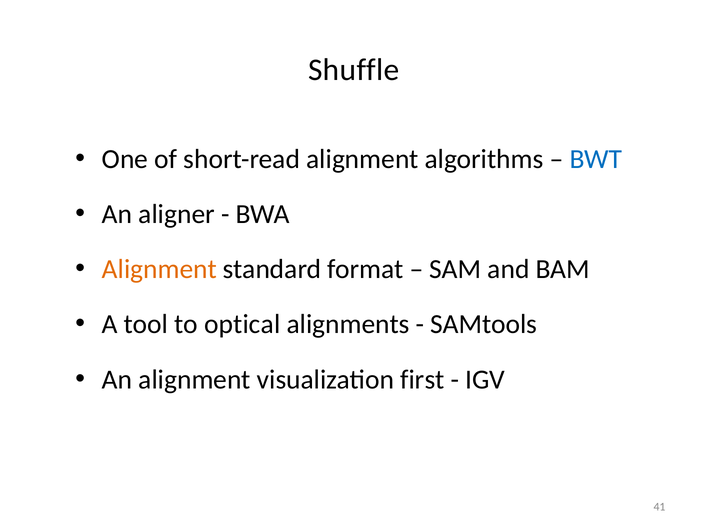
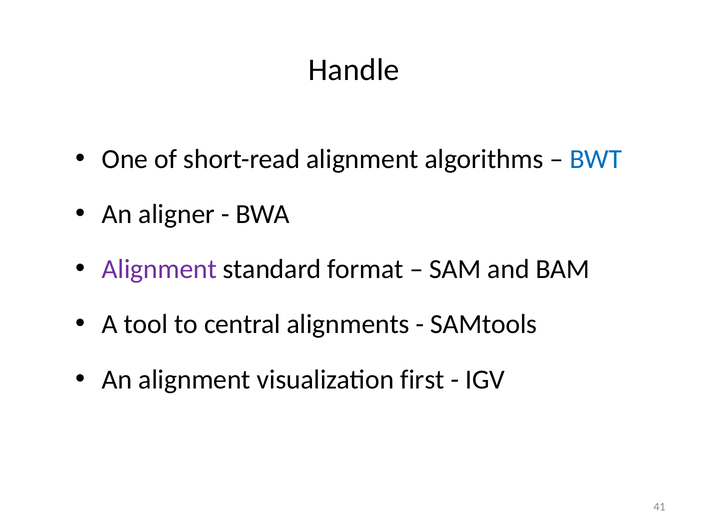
Shuffle: Shuffle -> Handle (354, 70)
Alignment colour: orange -> purple (159, 269)
optical: optical -> central (242, 324)
